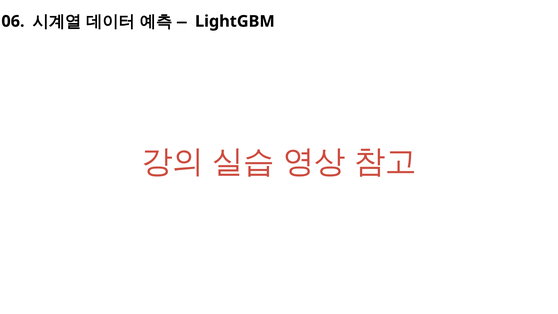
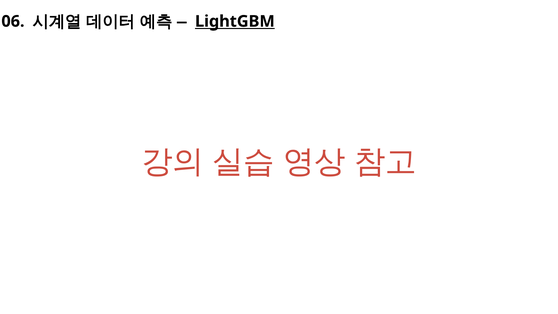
LightGBM underline: none -> present (235, 21)
